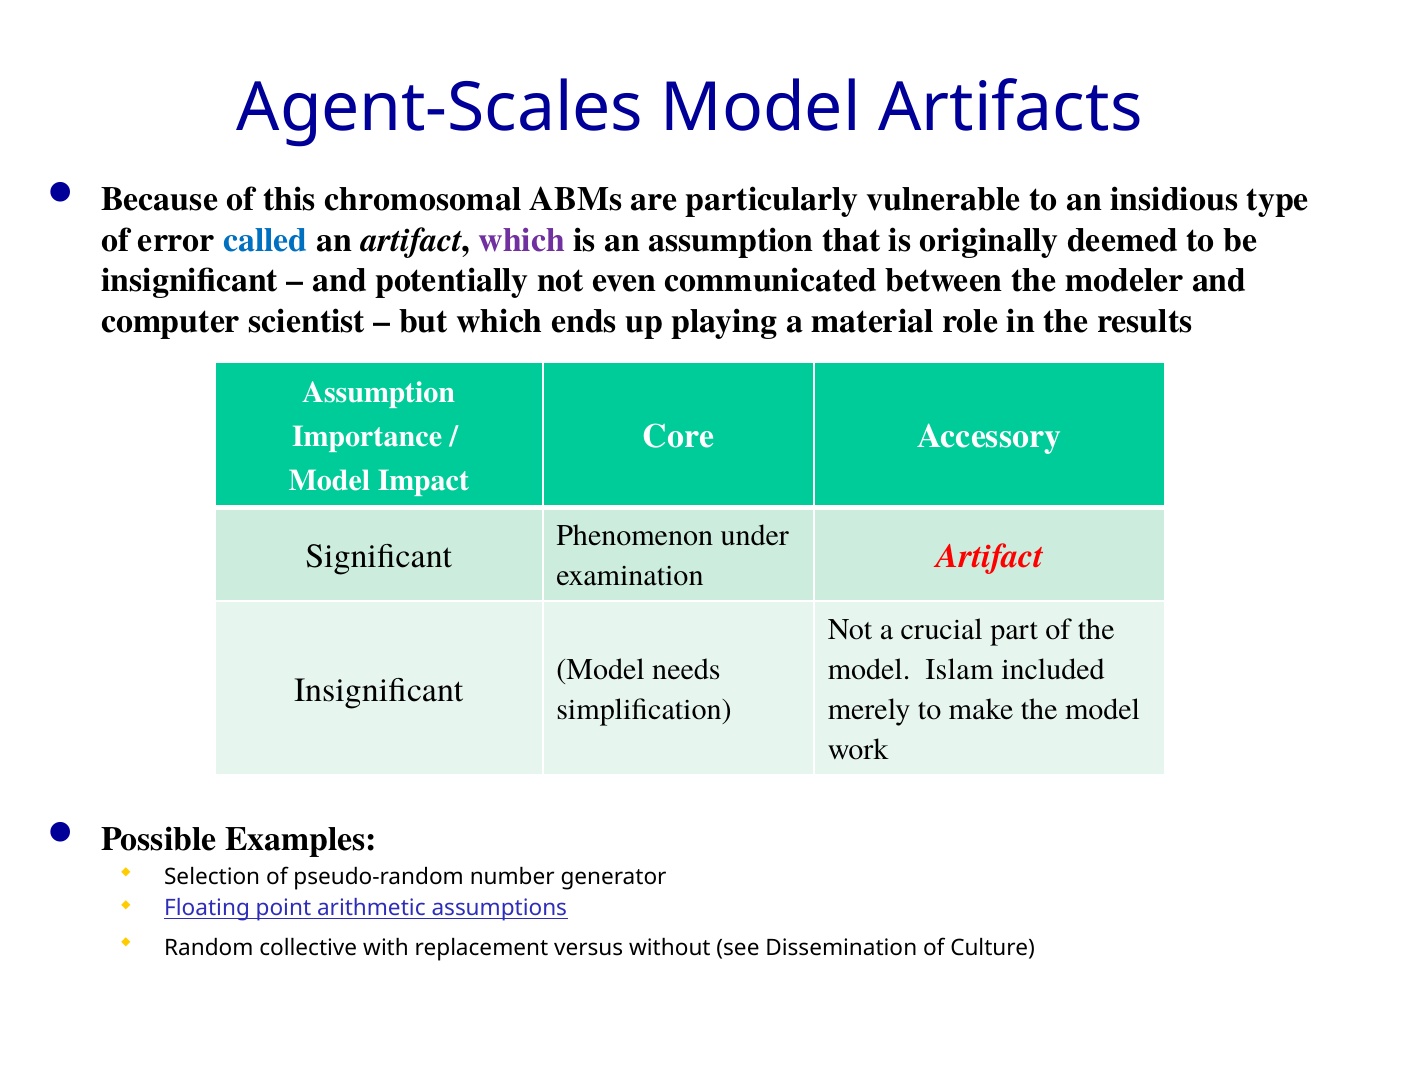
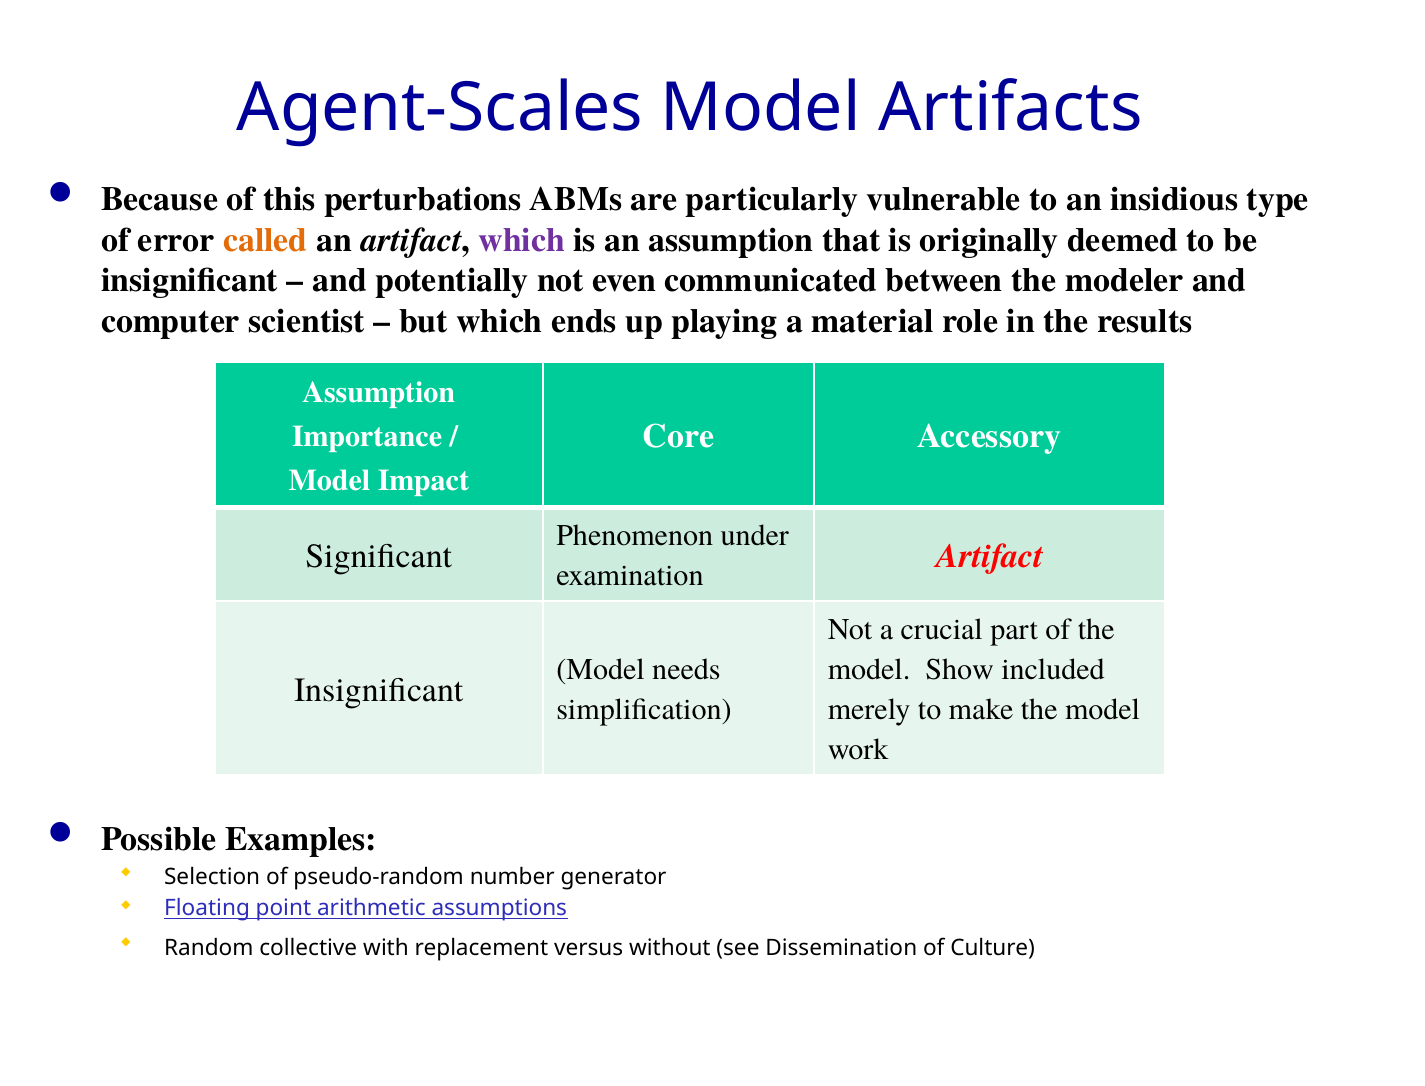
chromosomal: chromosomal -> perturbations (423, 199)
called colour: blue -> orange (265, 240)
Islam: Islam -> Show (960, 670)
